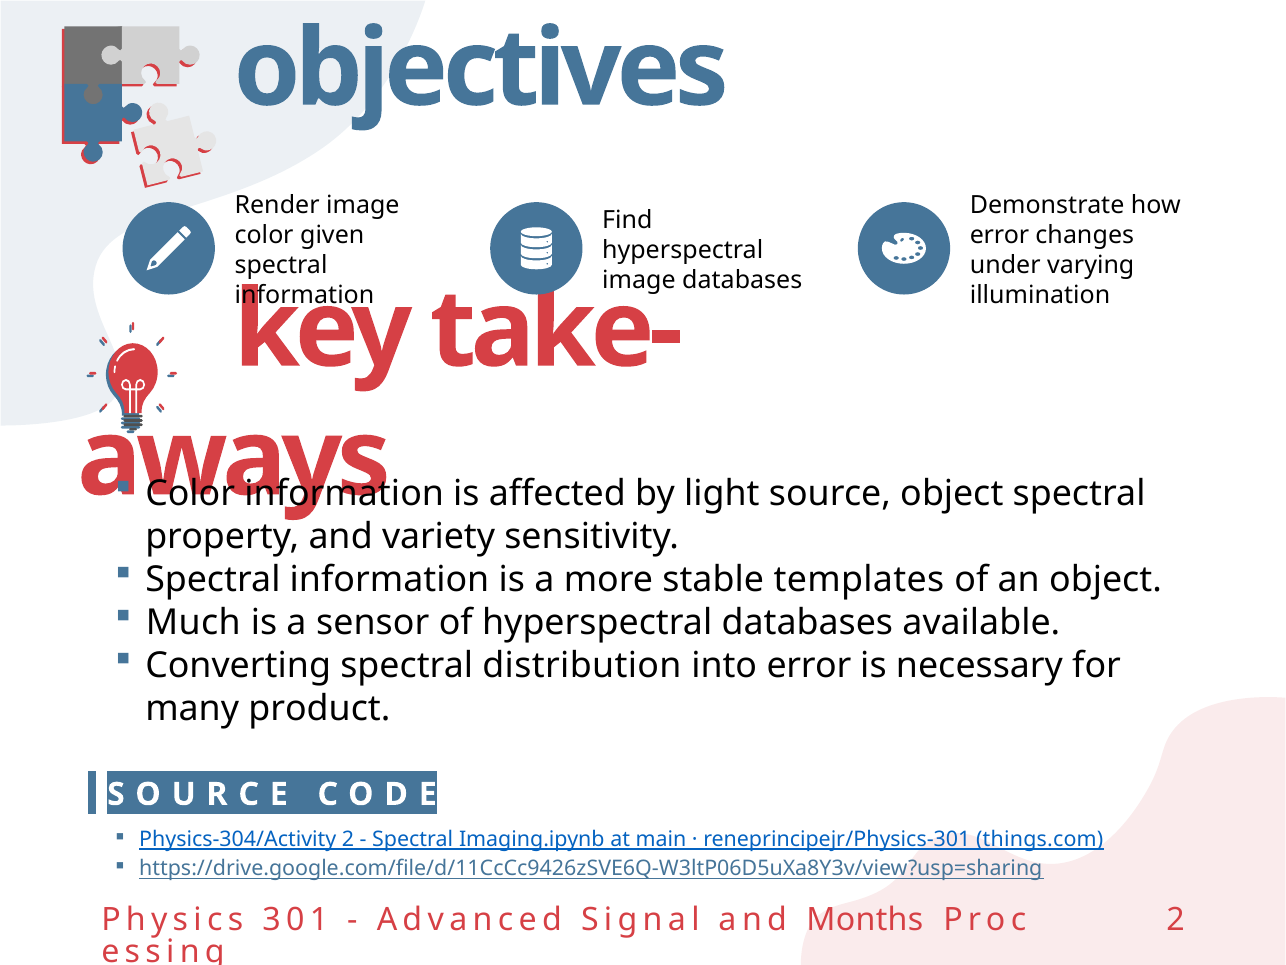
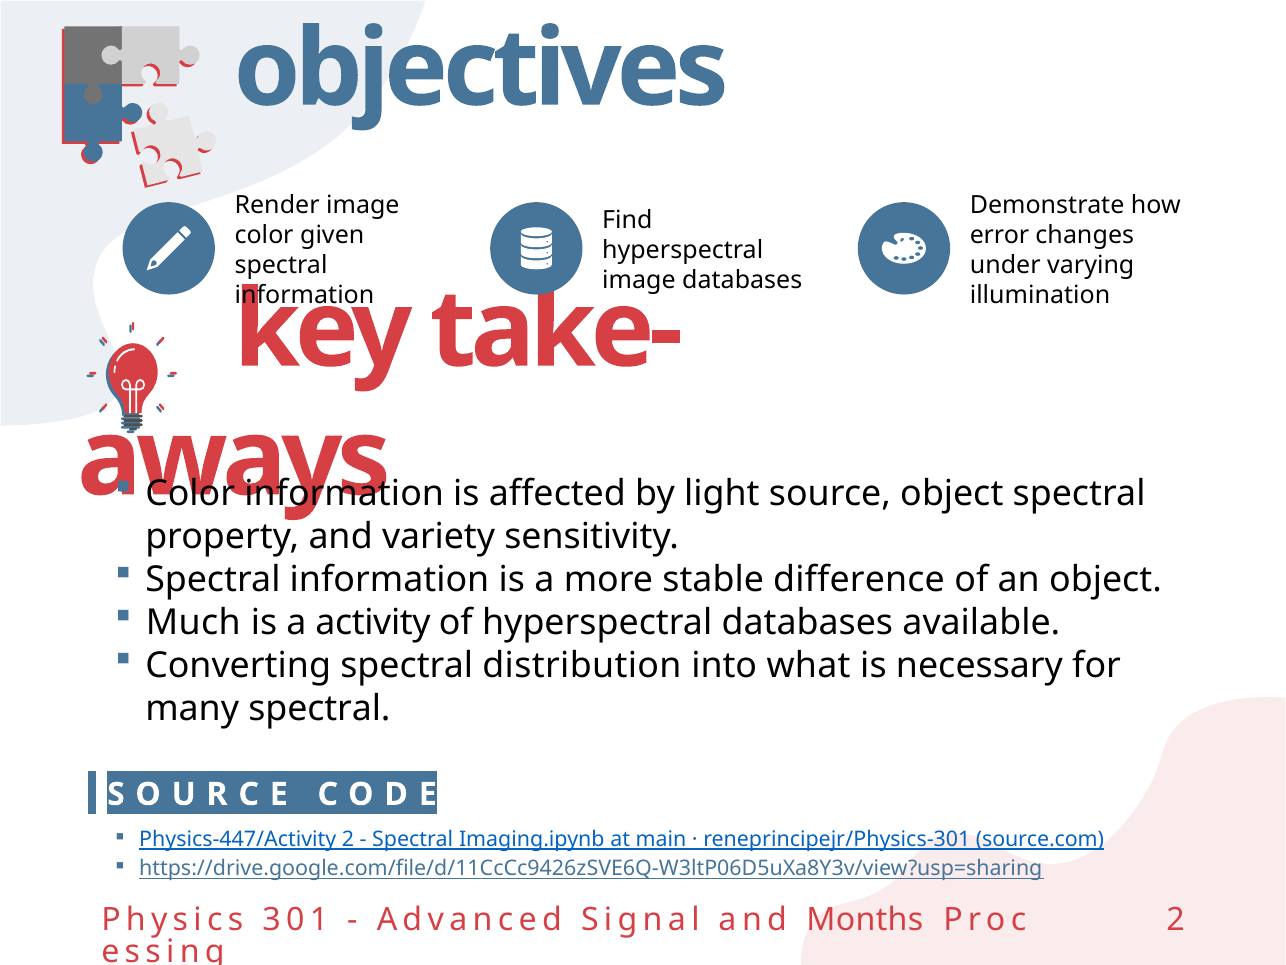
templates: templates -> difference (859, 579)
sensor: sensor -> activity (373, 622)
into error: error -> what (809, 665)
many product: product -> spectral (319, 708)
Physics-304/Activity: Physics-304/Activity -> Physics-447/Activity (238, 839)
things.com: things.com -> source.com (1040, 839)
